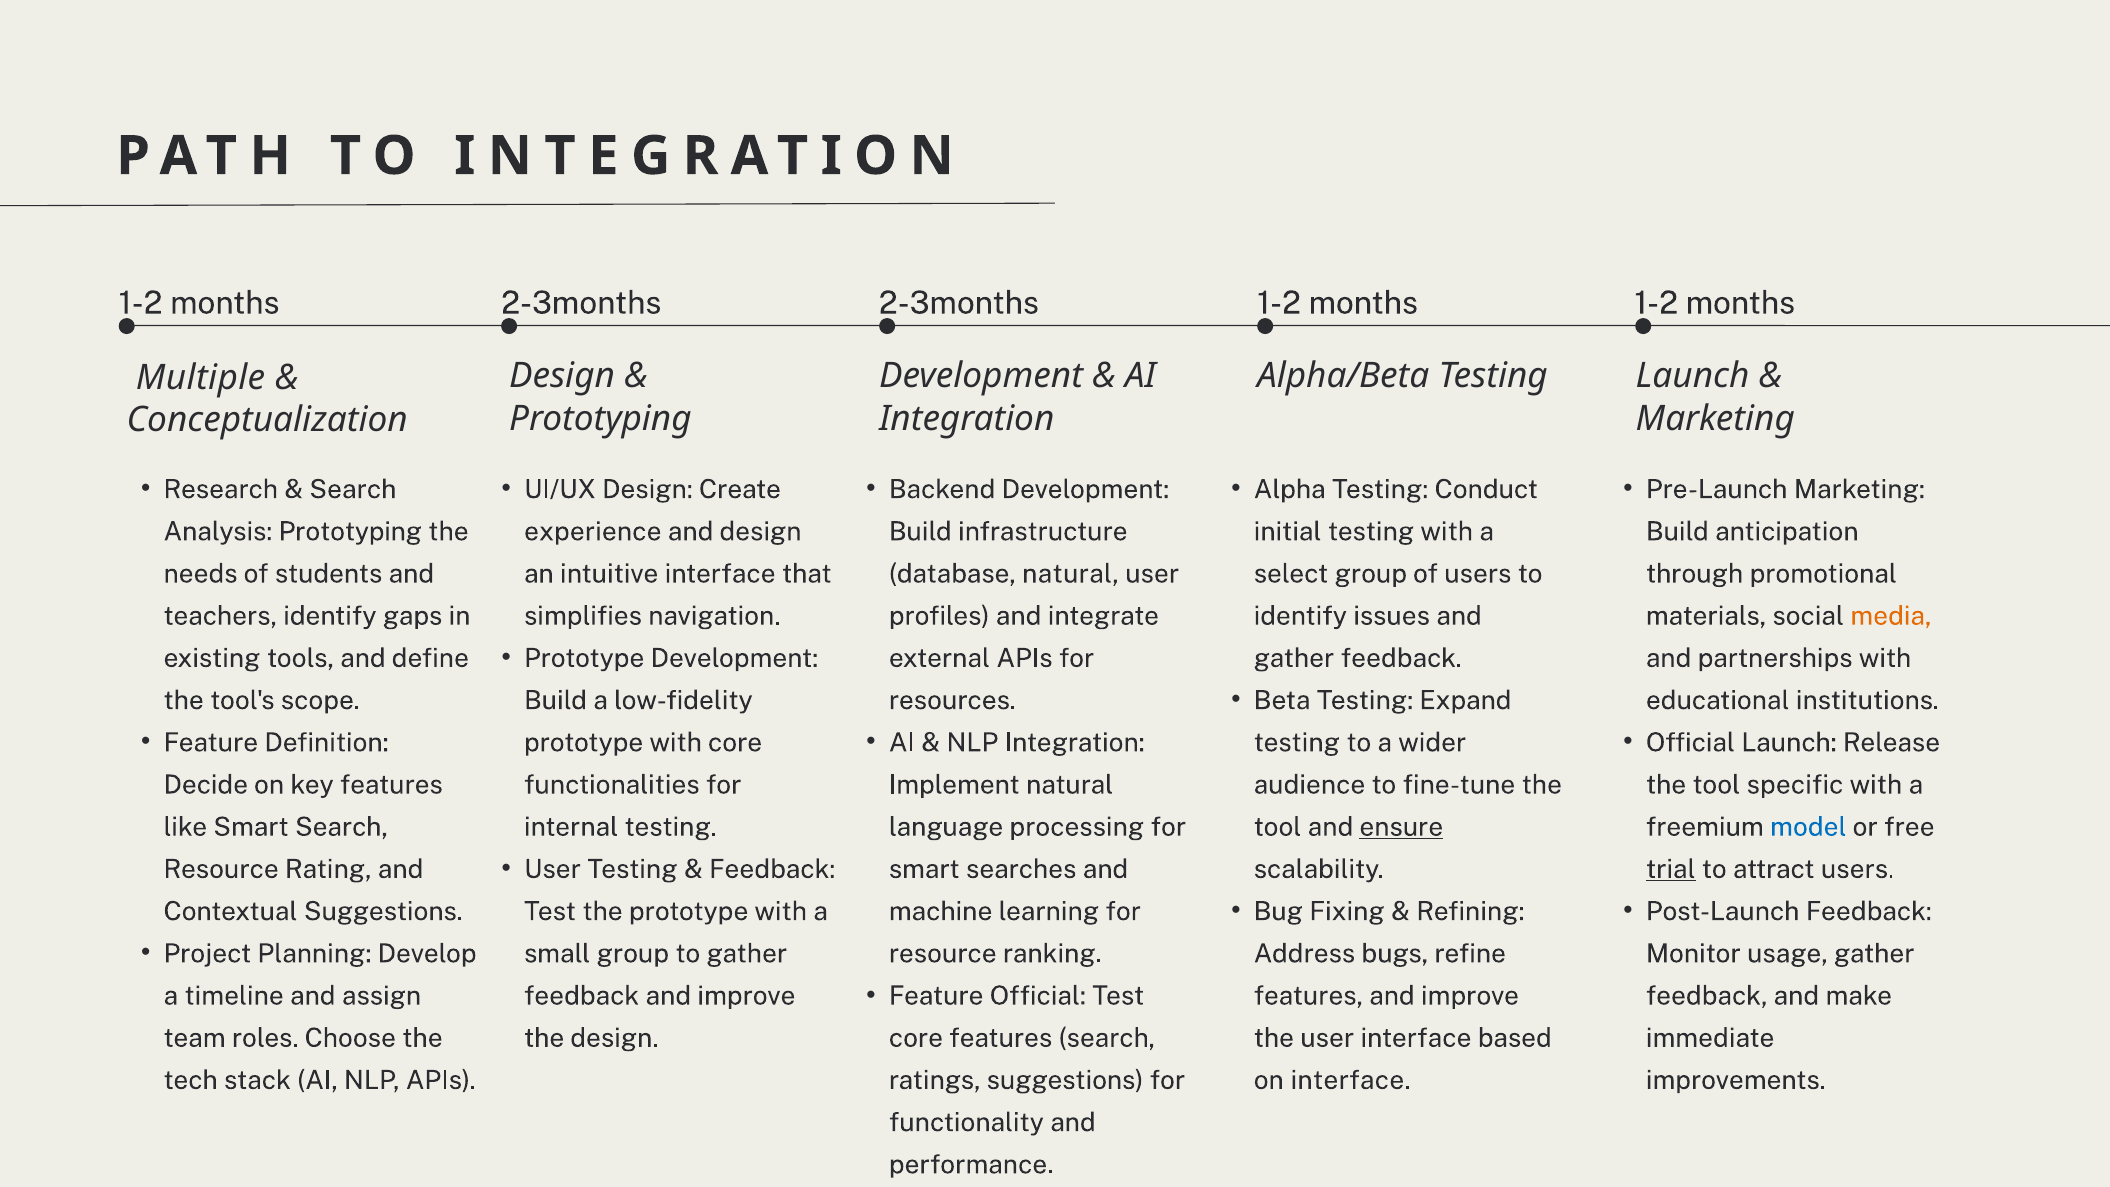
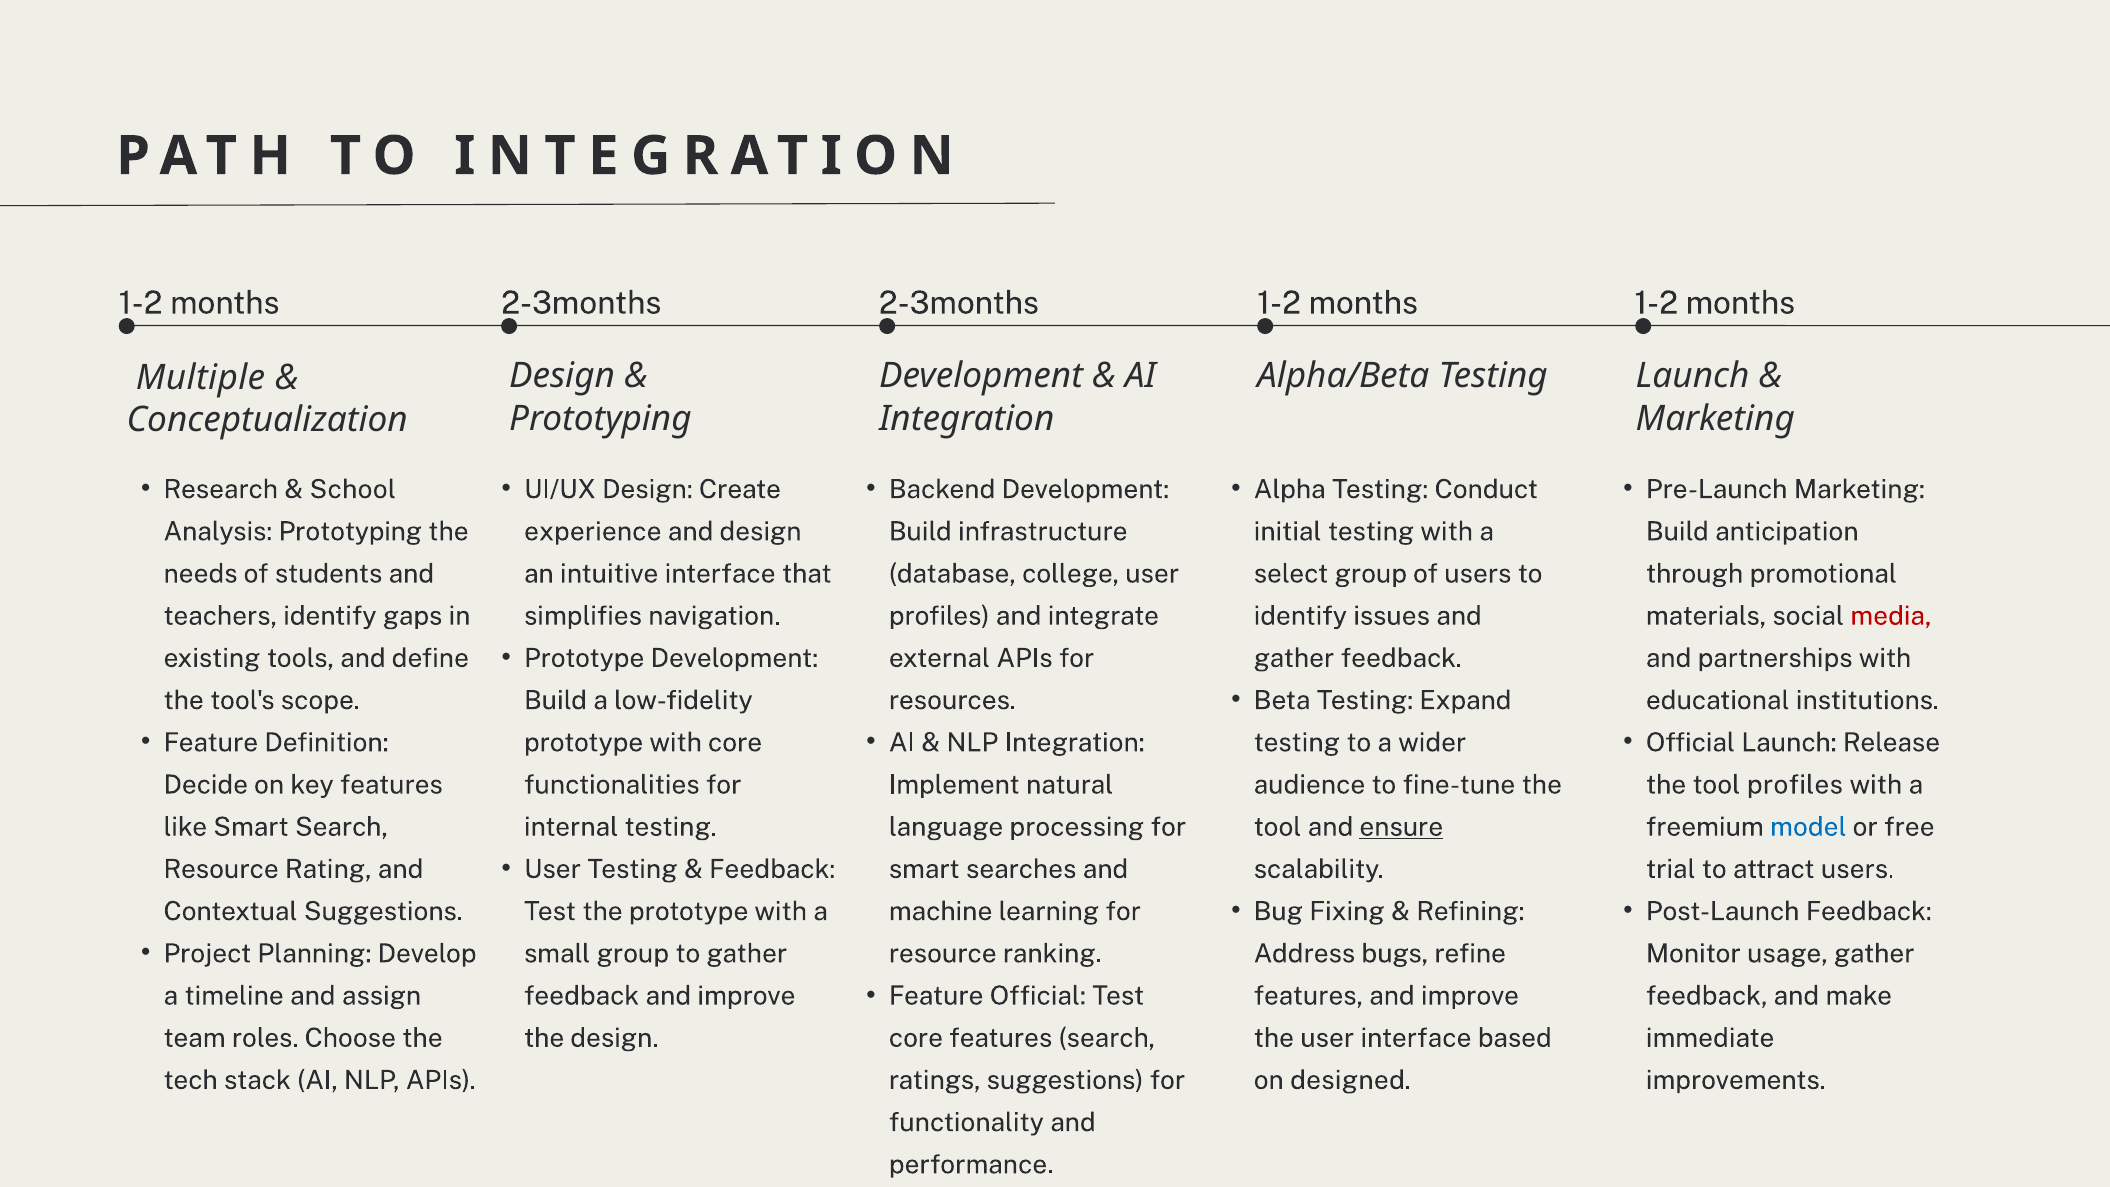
Search: Search -> School (353, 489)
database natural: natural -> college (1071, 574)
media colour: orange -> red (1891, 616)
tool specific: specific -> profiles (1795, 785)
trial underline: present -> none (1671, 869)
on interface: interface -> designed (1351, 1080)
